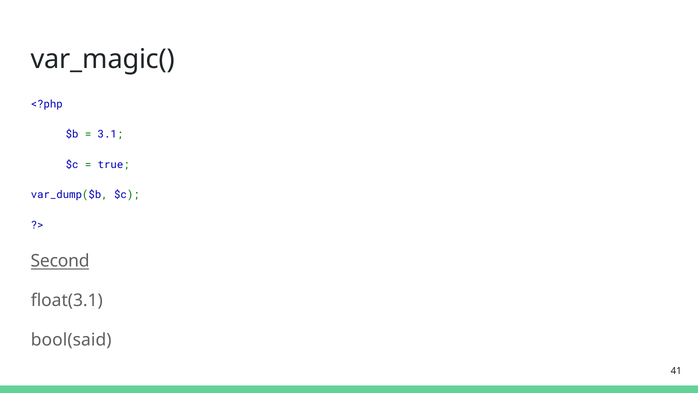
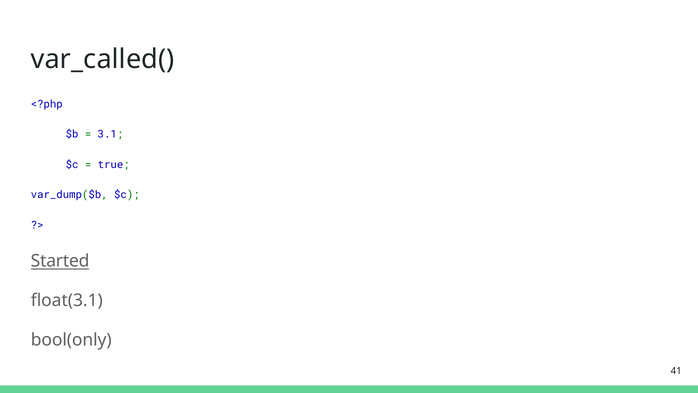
var_magic(: var_magic( -> var_called( (103, 59)
Second: Second -> Started (60, 261)
bool(said: bool(said -> bool(only (71, 340)
